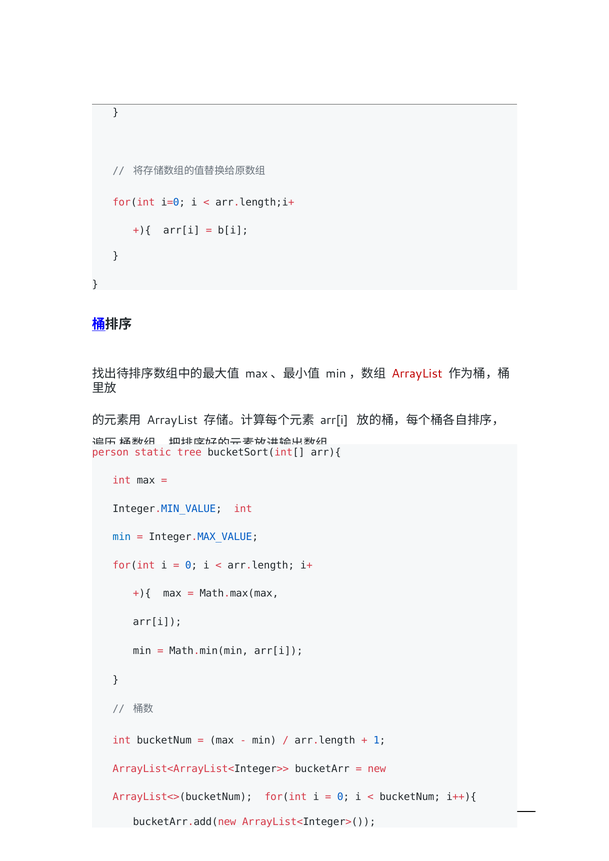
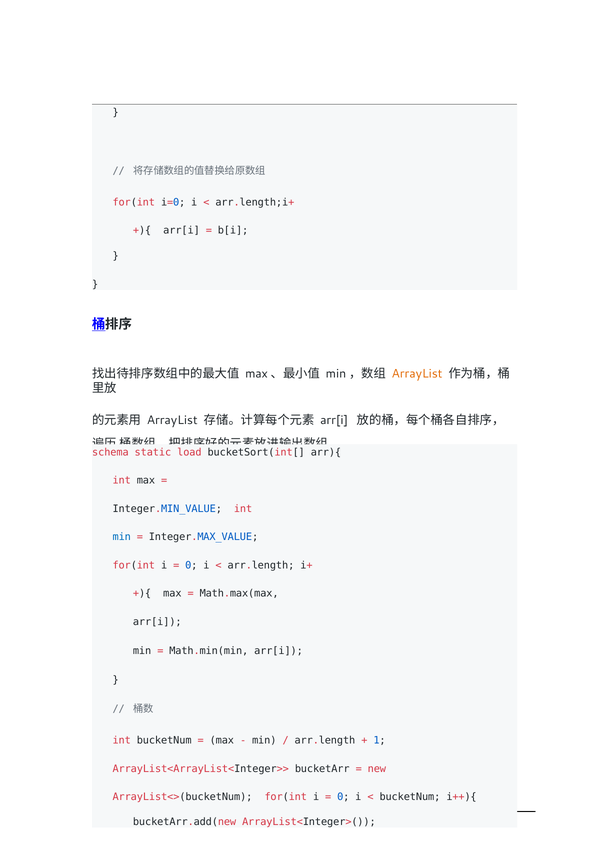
ArrayList colour: red -> orange (417, 374)
person: person -> schema (110, 453)
tree: tree -> load (189, 453)
